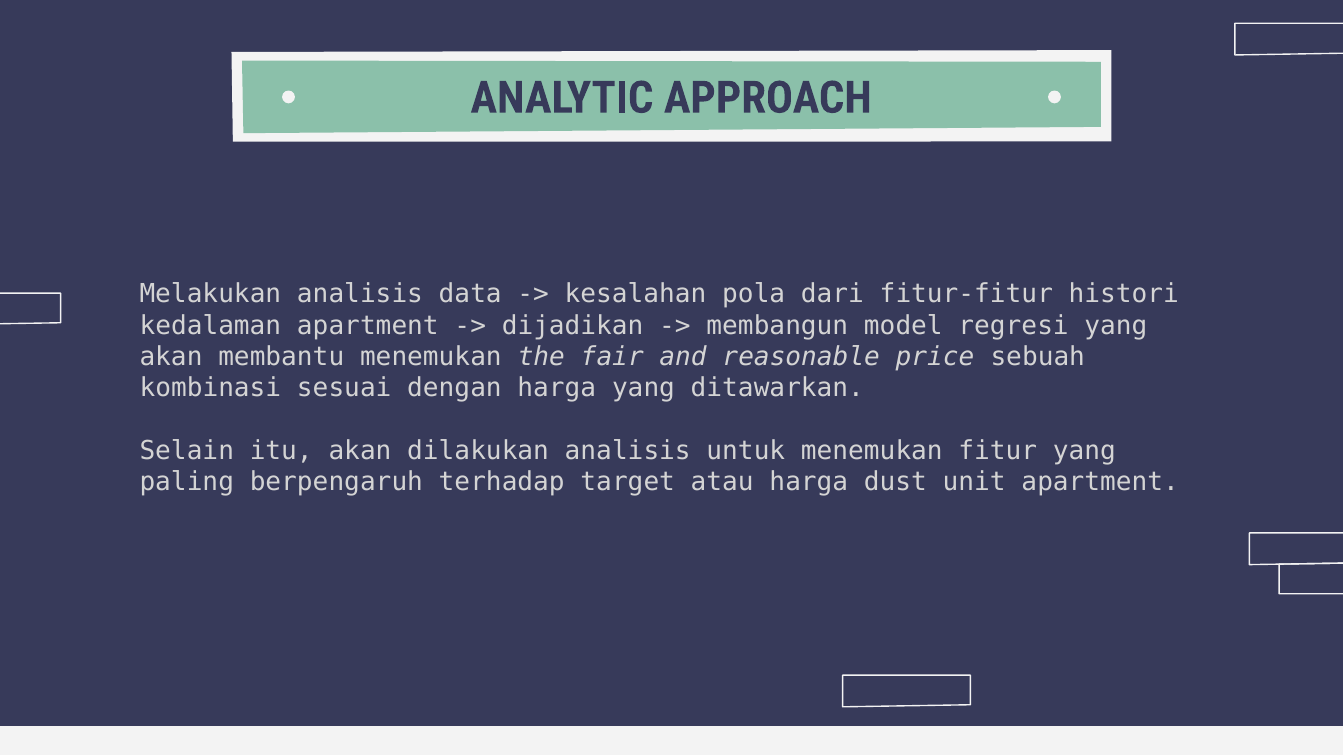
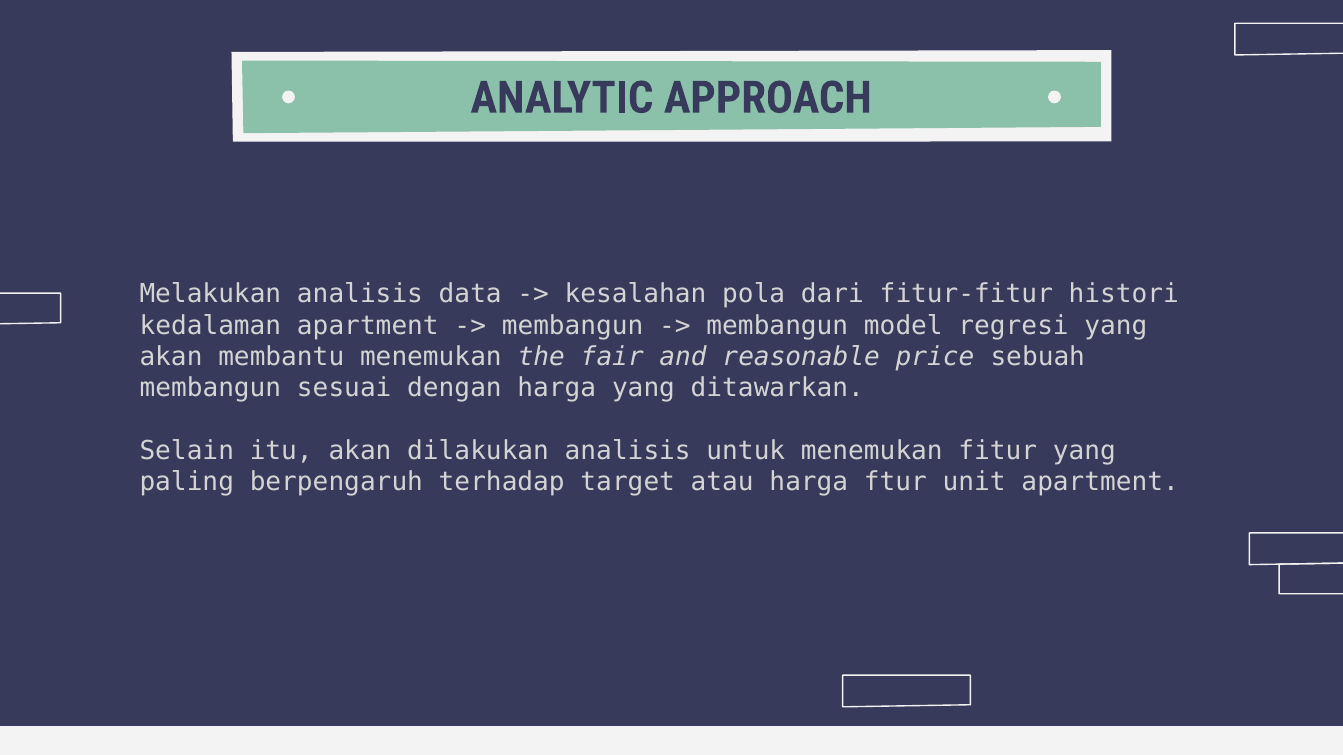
dijadikan: dijadikan -> membangun (573, 326)
kombinasi: kombinasi -> membangun (210, 389)
dust: dust -> ftur (895, 483)
